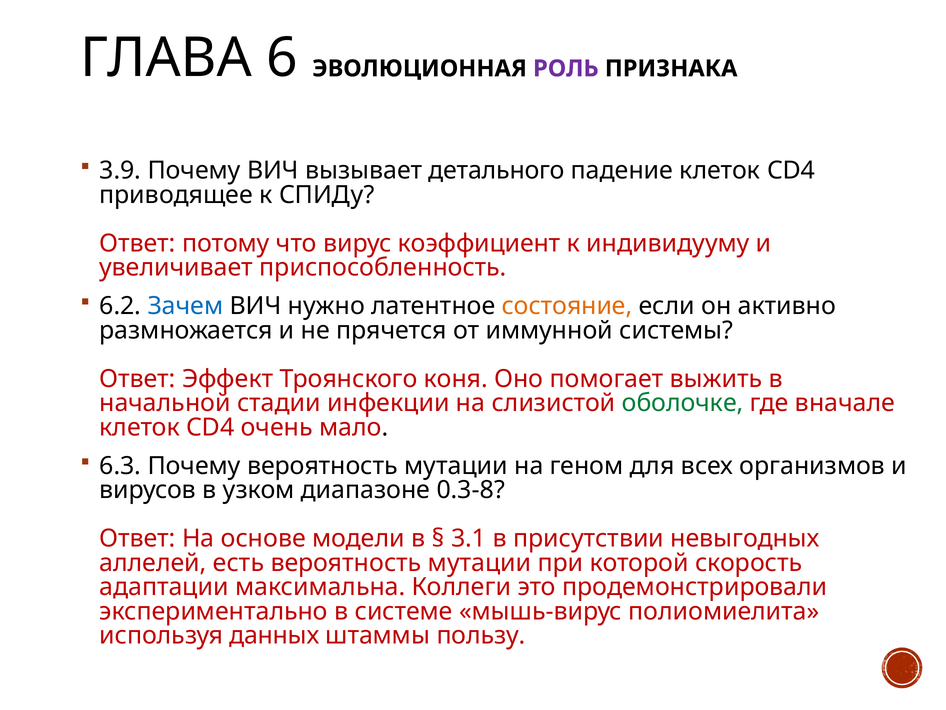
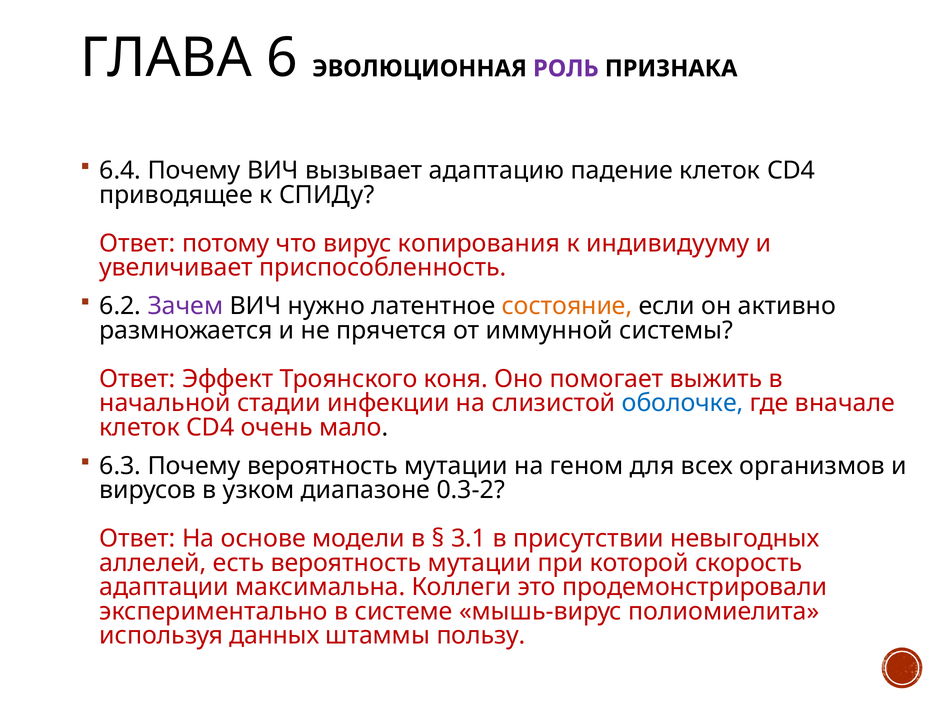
3.9: 3.9 -> 6.4 (120, 171)
детального: детального -> адаптацию (496, 171)
коэффициент: коэффициент -> копирования (479, 243)
Зачем colour: blue -> purple (185, 306)
оболочке colour: green -> blue (683, 403)
0.3-8: 0.3-8 -> 0.3-2 (471, 490)
